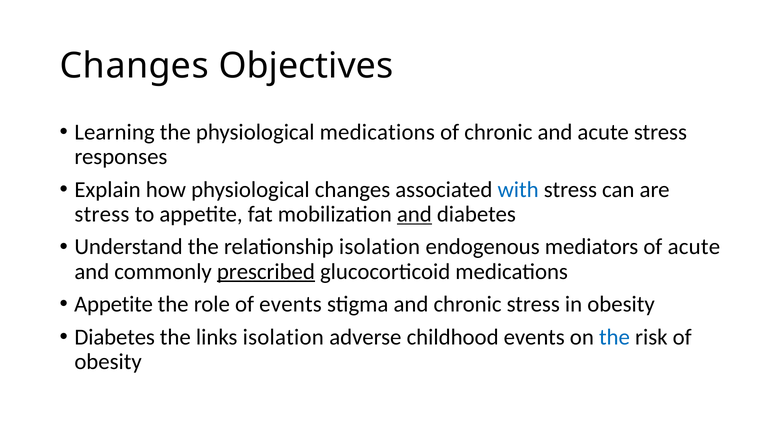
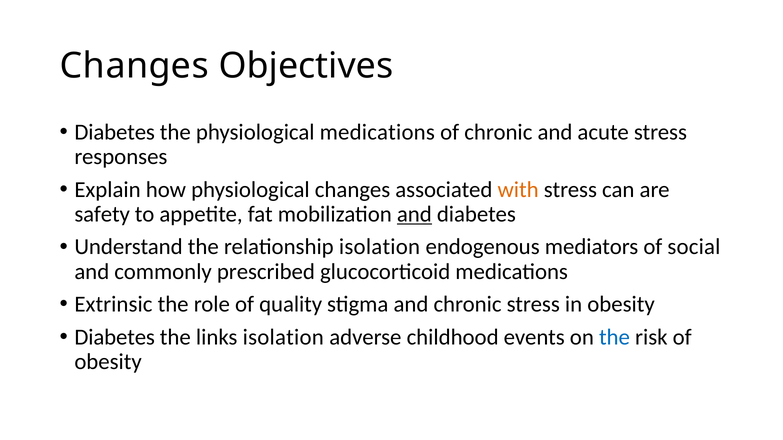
Learning: Learning -> Diabetes (115, 132)
with colour: blue -> orange (518, 190)
stress: stress -> safety (102, 214)
of acute: acute -> social (694, 247)
prescribed underline: present -> none (266, 272)
Appetite: Appetite -> Extrinsic (113, 305)
of events: events -> quality (291, 305)
